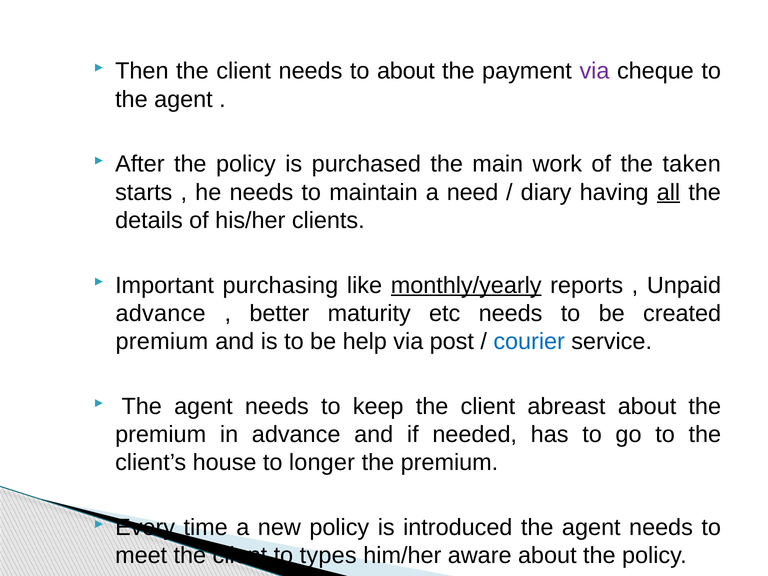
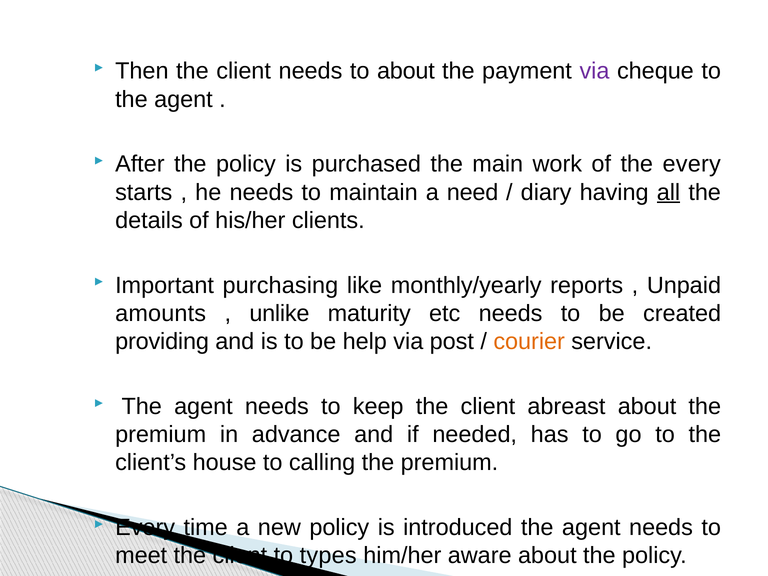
the taken: taken -> every (692, 164)
monthly/yearly underline: present -> none (466, 285)
advance: advance -> amounts (161, 313)
better: better -> unlike (279, 313)
premium: premium -> providing (162, 342)
courier colour: blue -> orange (529, 342)
longer: longer -> calling (322, 463)
